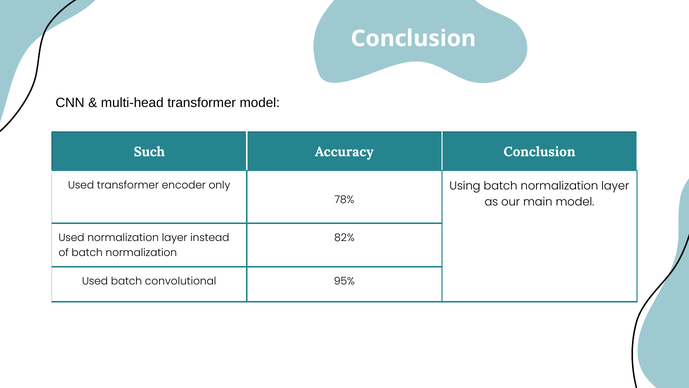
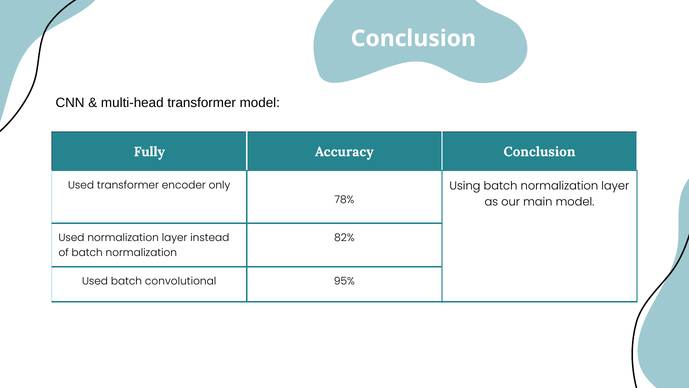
Such: Such -> Fully (149, 152)
